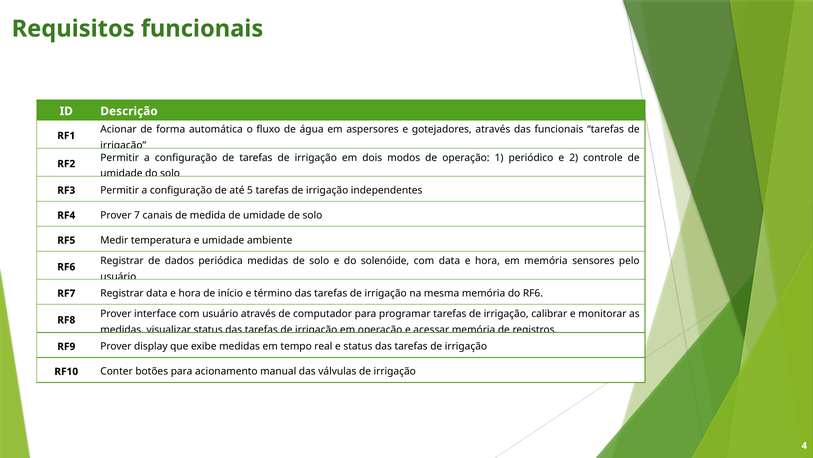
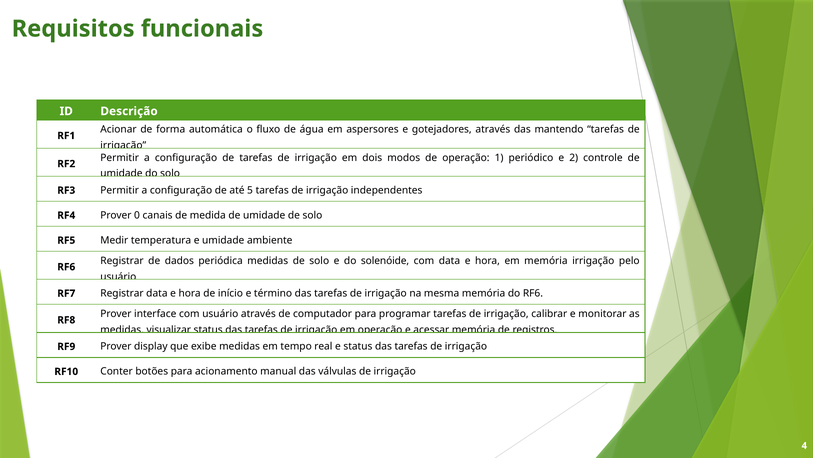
das funcionais: funcionais -> mantendo (559, 129)
7: 7 -> 0 (137, 215)
memória sensores: sensores -> irrigação (593, 260)
